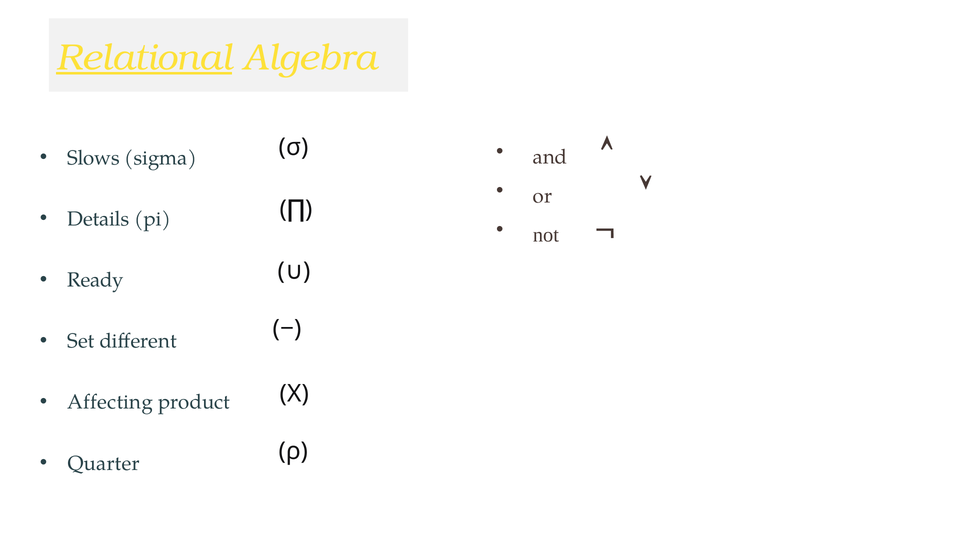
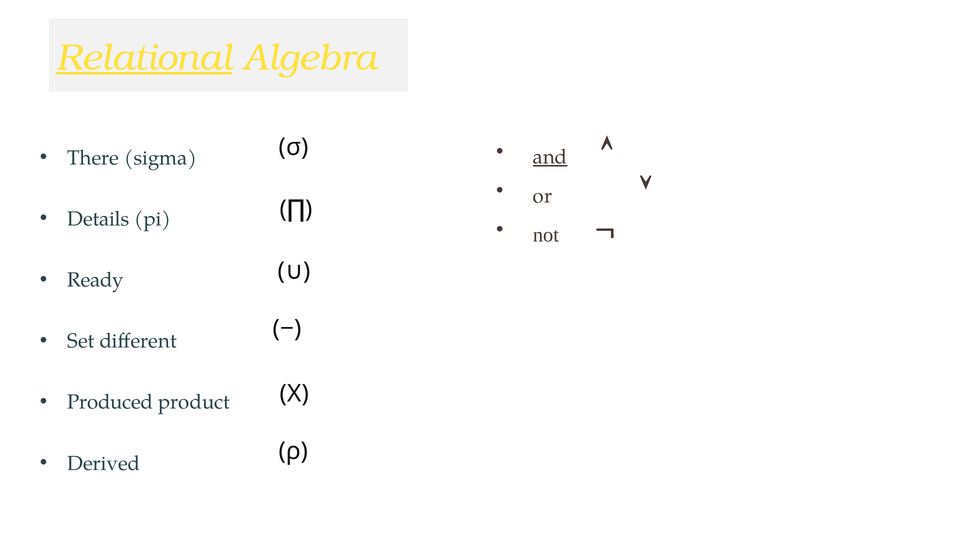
Slows: Slows -> There (93, 158)
and underline: none -> present (550, 157)
Affecting: Affecting -> Produced (110, 402)
Quarter: Quarter -> Derived (104, 463)
